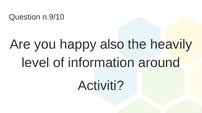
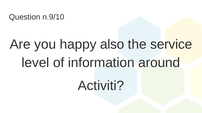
heavily: heavily -> service (171, 45)
